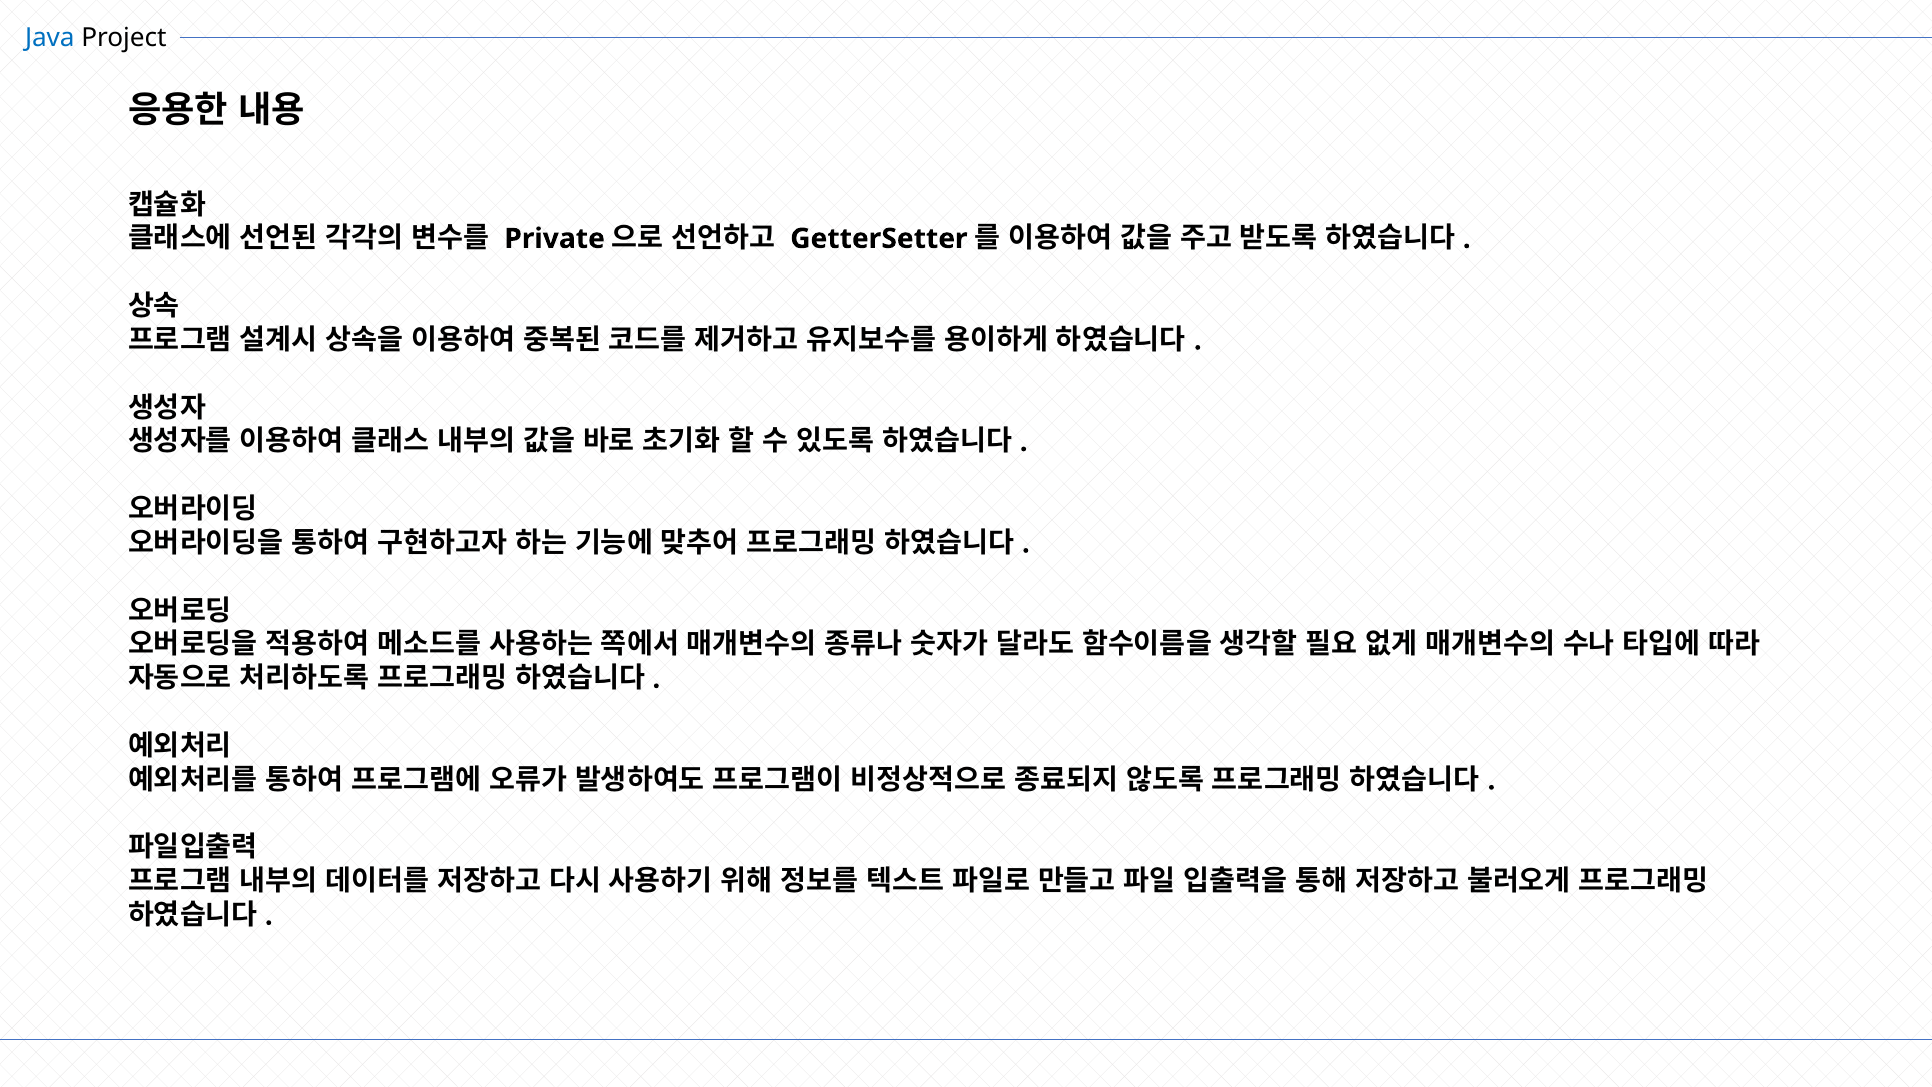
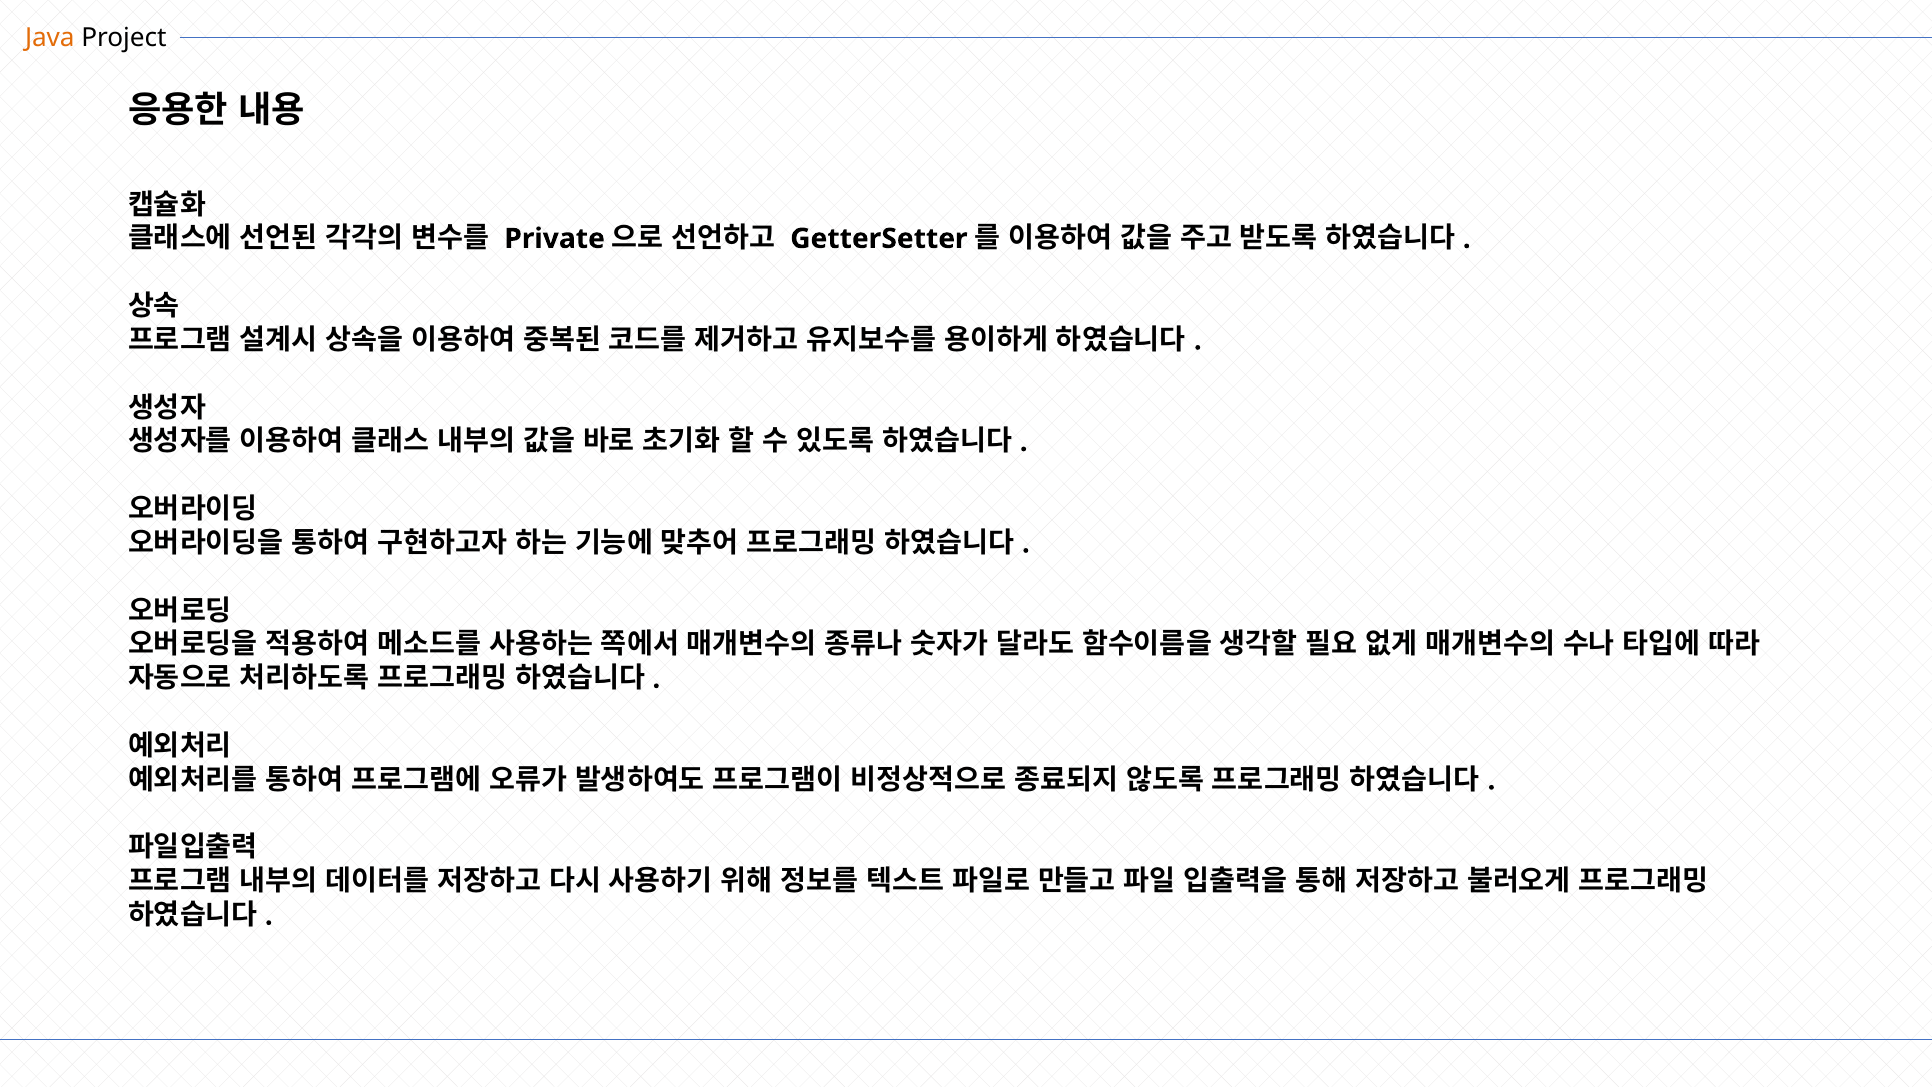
Java colour: blue -> orange (50, 37)
